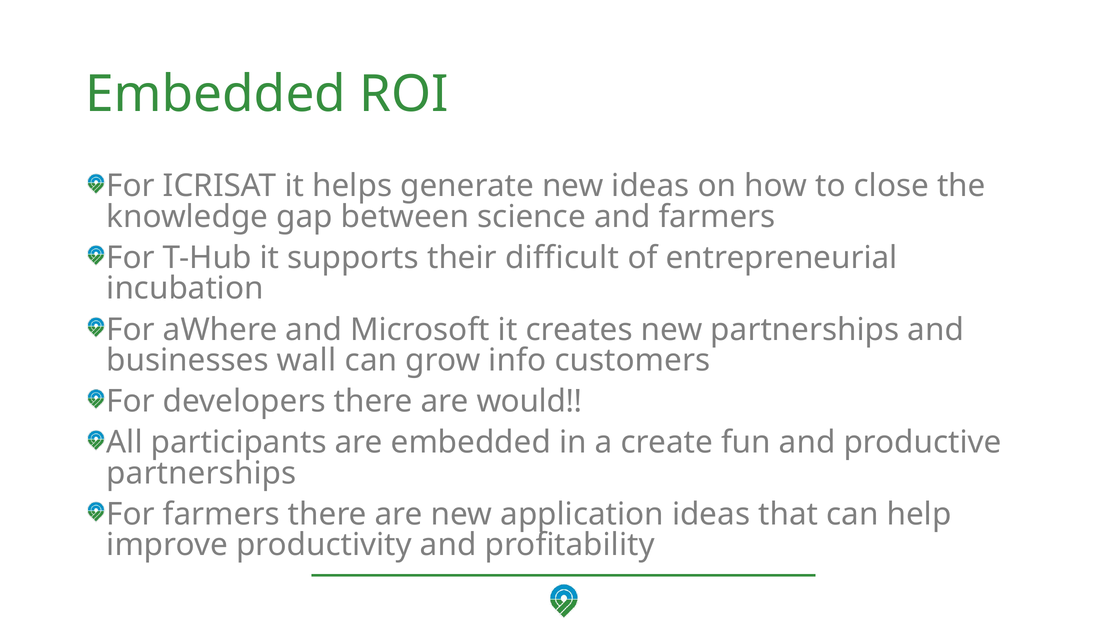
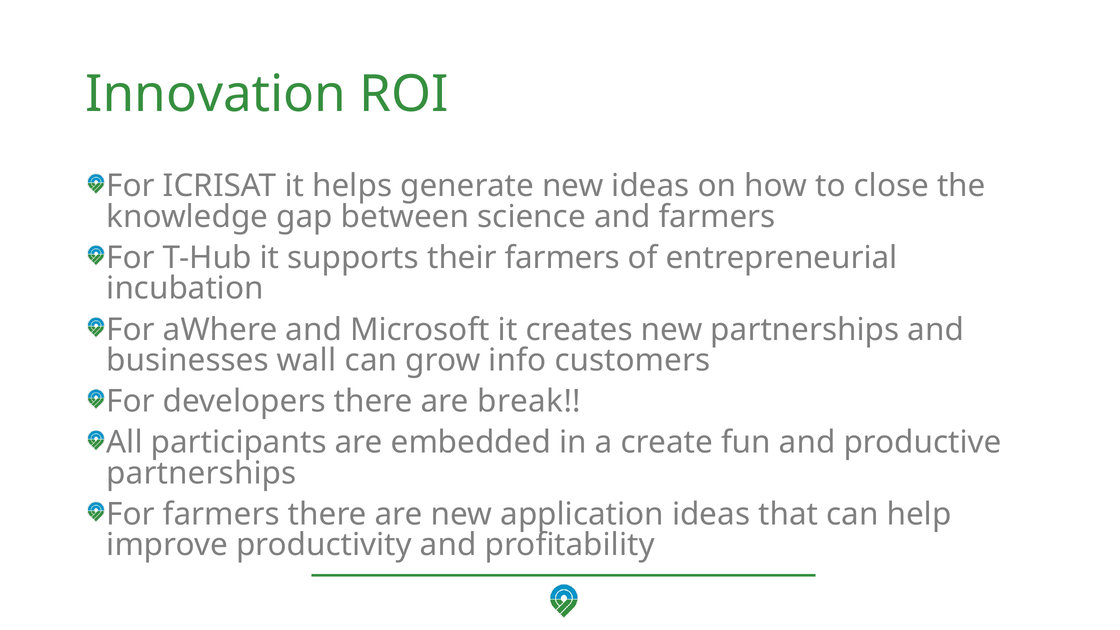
Embedded: Embedded -> Innovation (216, 94)
their difficult: difficult -> farmers (562, 258)
would: would -> break (529, 401)
